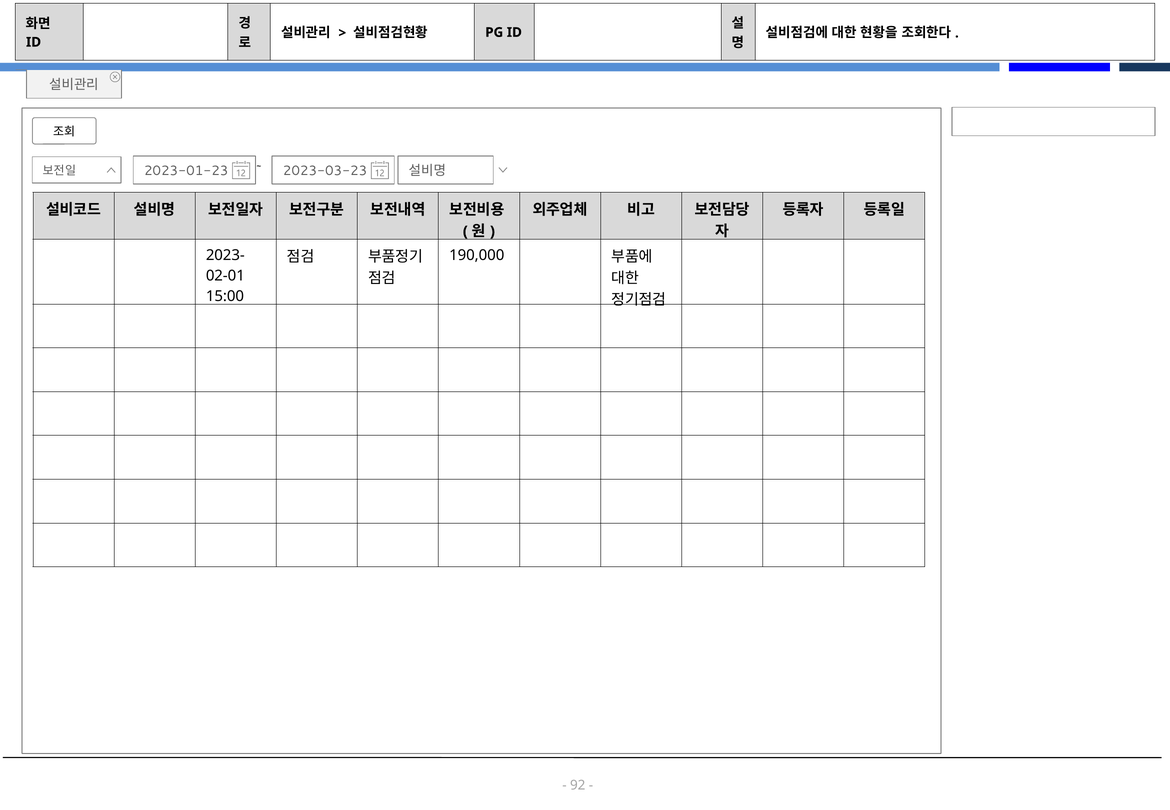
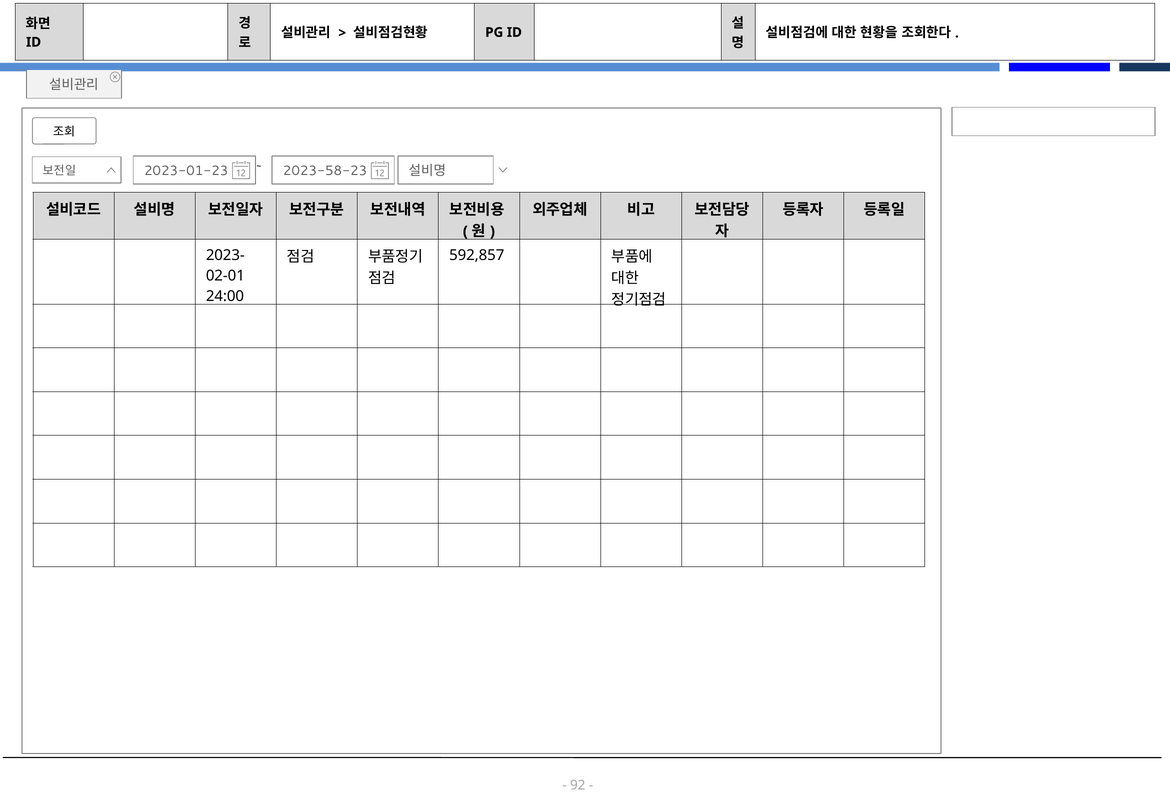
2023-03-23: 2023-03-23 -> 2023-58-23 (325, 171)
190,000: 190,000 -> 592,857 (477, 255)
15:00: 15:00 -> 24:00 (225, 296)
